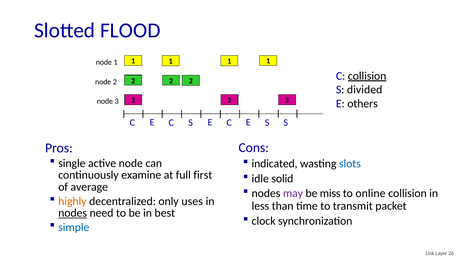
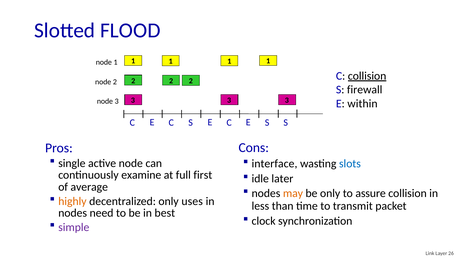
divided: divided -> firewall (365, 90)
others: others -> within (362, 104)
indicated: indicated -> interface (275, 164)
solid: solid -> later (282, 179)
may colour: purple -> orange (293, 194)
be miss: miss -> only (330, 194)
online: online -> assure (371, 194)
nodes underline: present -> none (73, 213)
simple colour: blue -> purple (74, 227)
